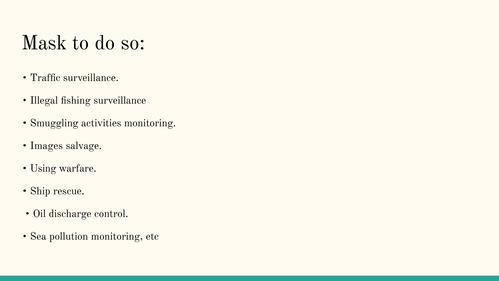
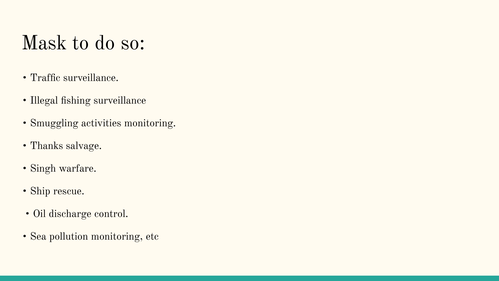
Images: Images -> Thanks (47, 146)
Using: Using -> Singh (43, 168)
